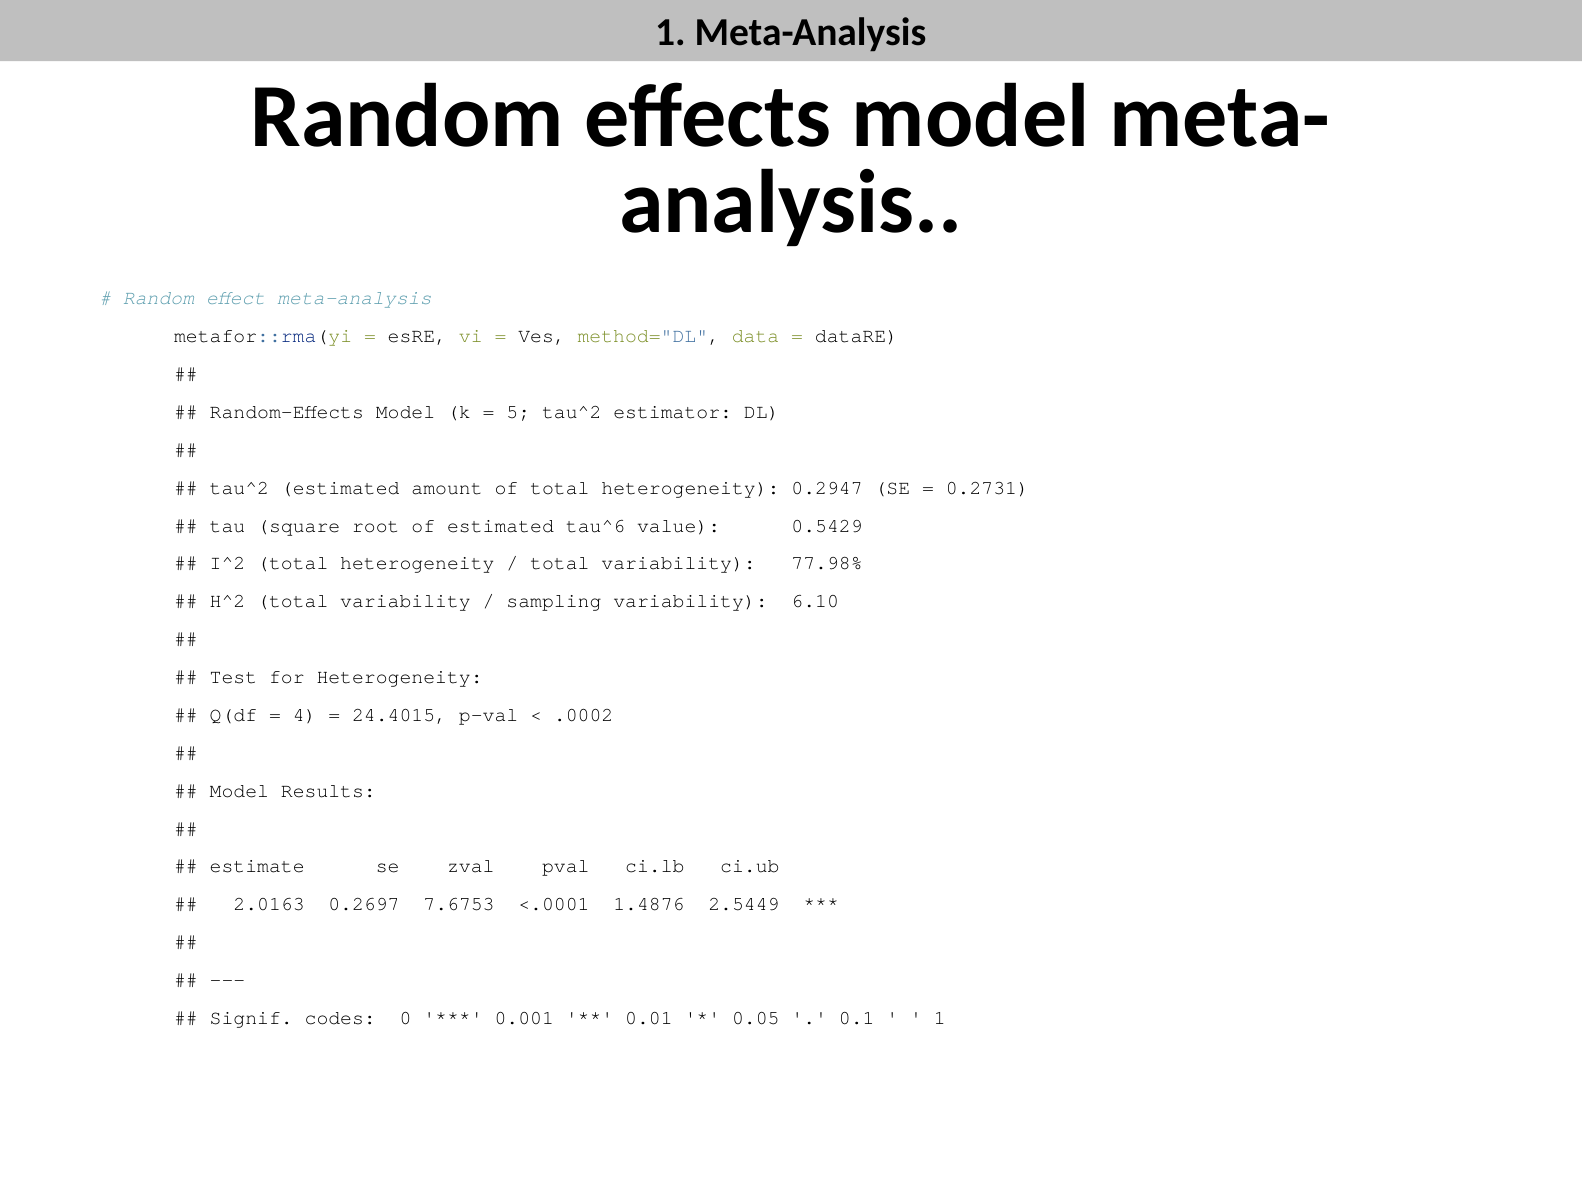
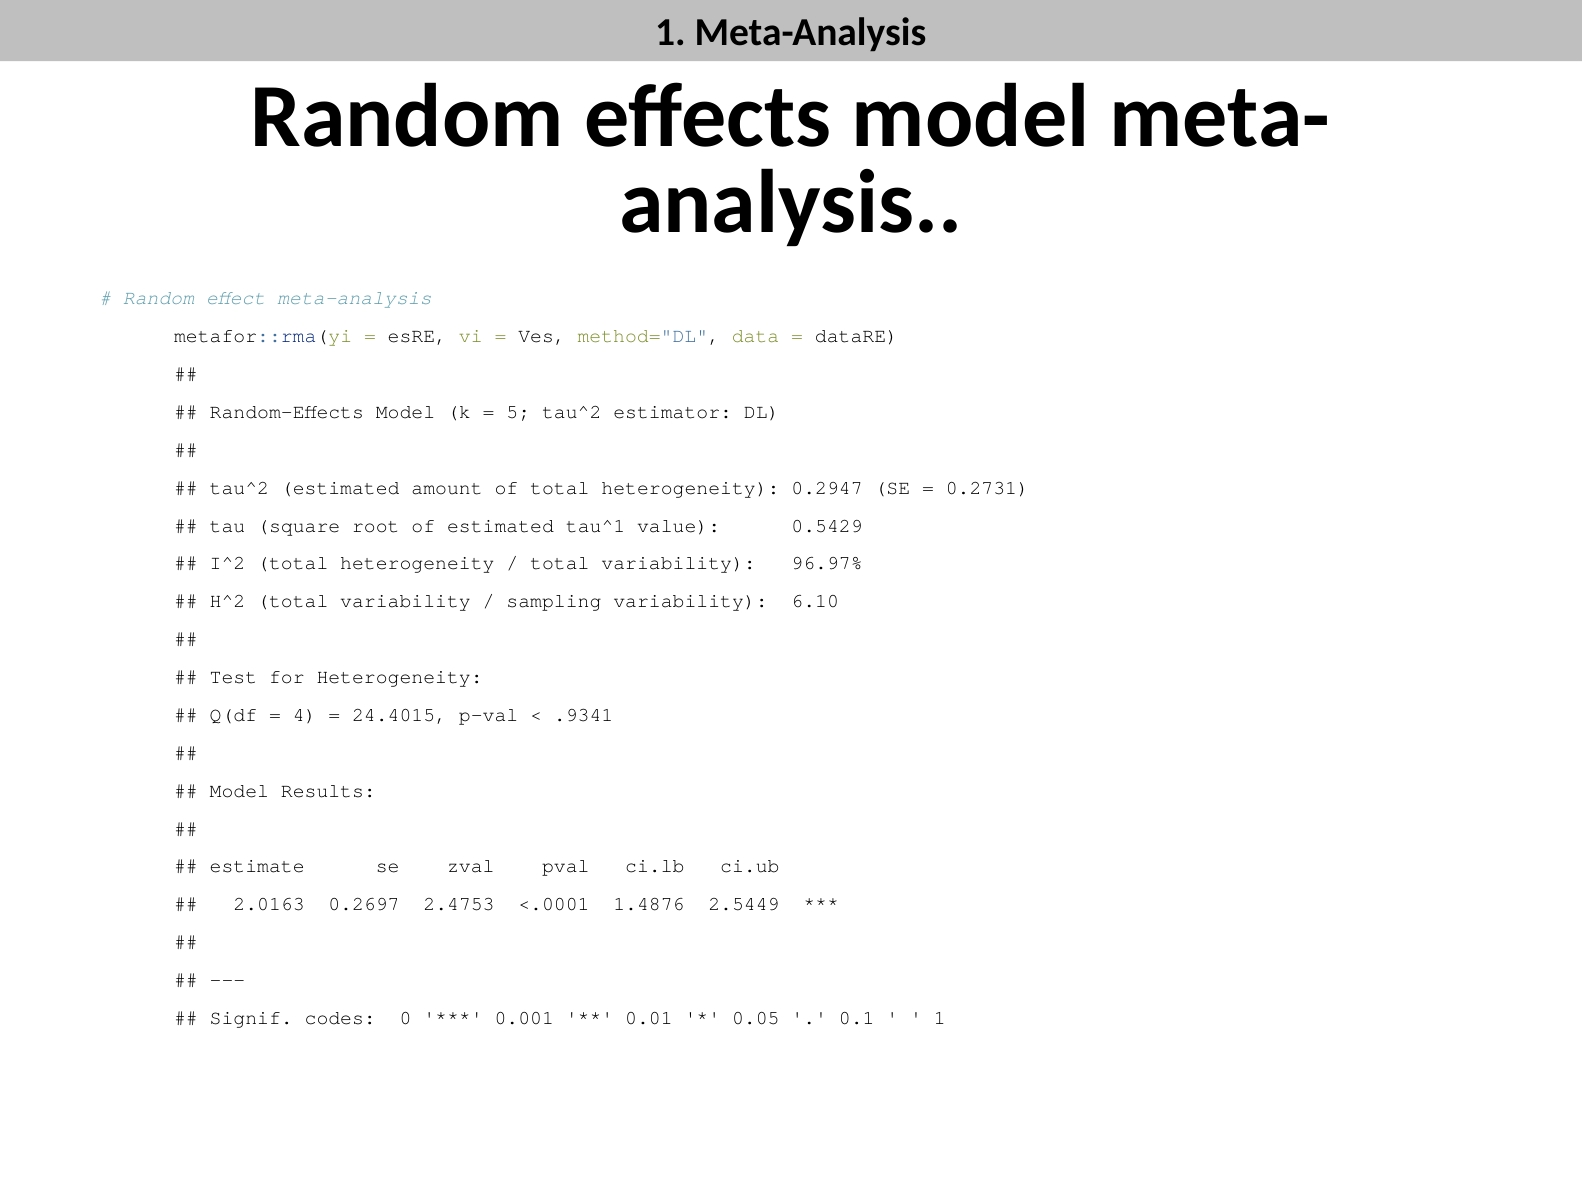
tau^6: tau^6 -> tau^1 (596, 525)
77.98%: 77.98% -> 96.97% (827, 563)
.0002: .0002 -> .9341 (584, 715)
7.6753: 7.6753 -> 2.4753 (459, 904)
